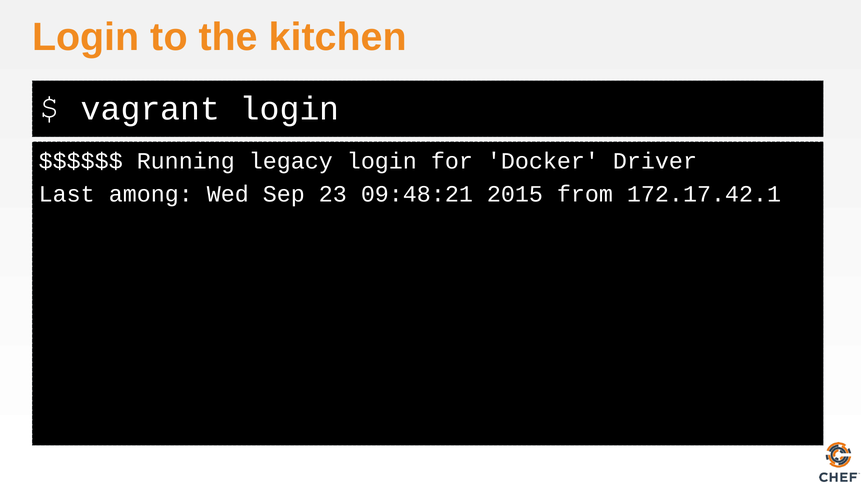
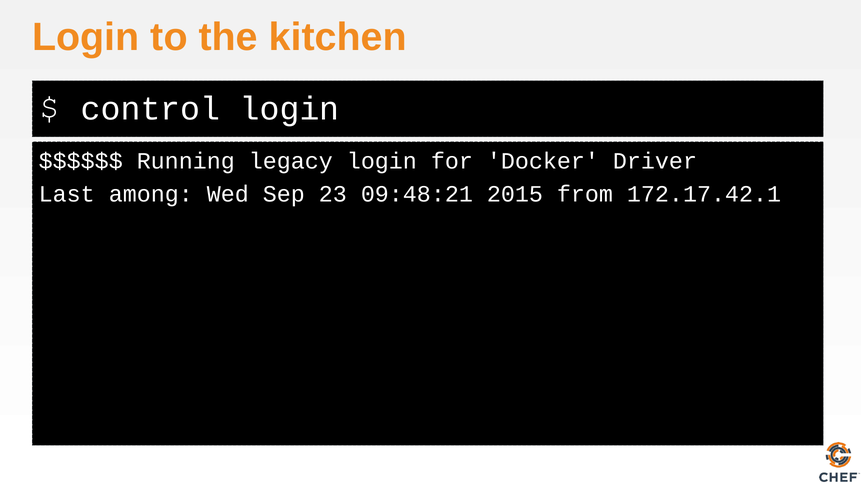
vagrant: vagrant -> control (151, 109)
